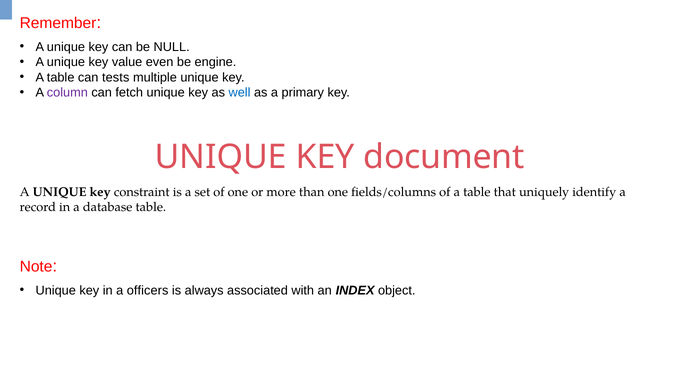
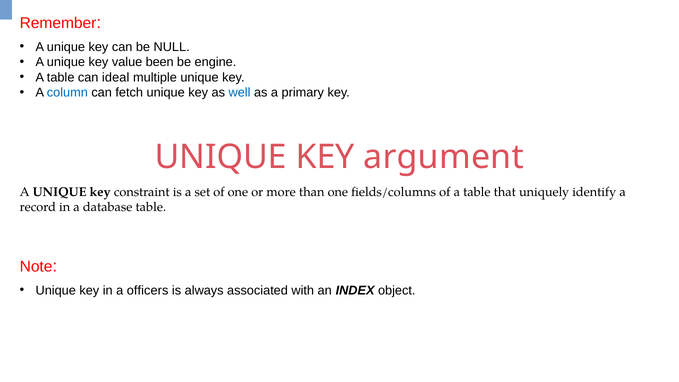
even: even -> been (160, 62)
tests: tests -> ideal (116, 77)
column colour: purple -> blue (67, 93)
document: document -> argument (444, 157)
